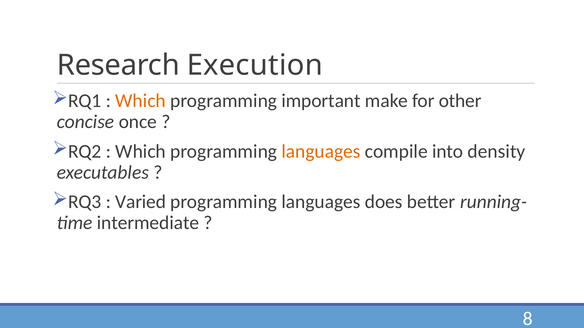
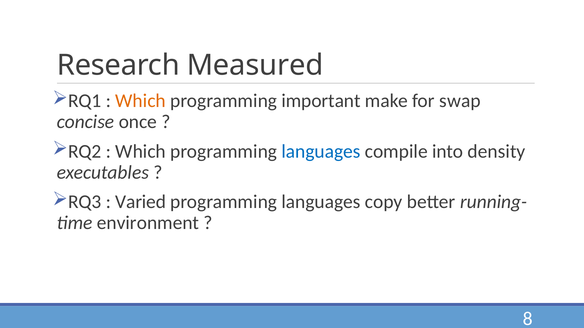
Execution: Execution -> Measured (255, 65)
other: other -> swap (460, 101)
languages colour: orange -> blue (321, 152)
does: does -> copy (384, 202)
intermediate: intermediate -> environment (148, 223)
